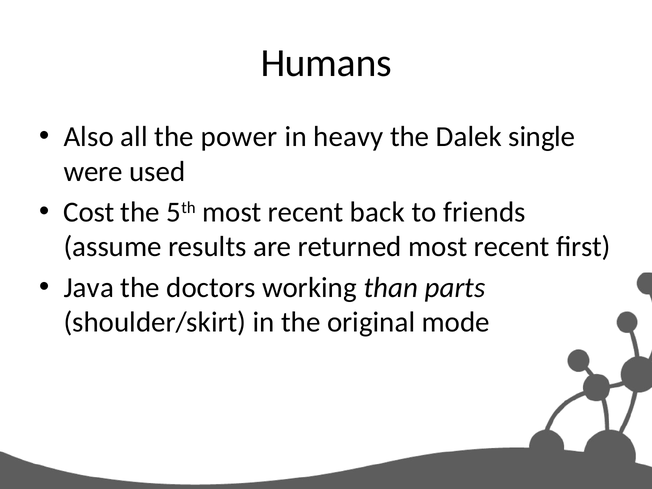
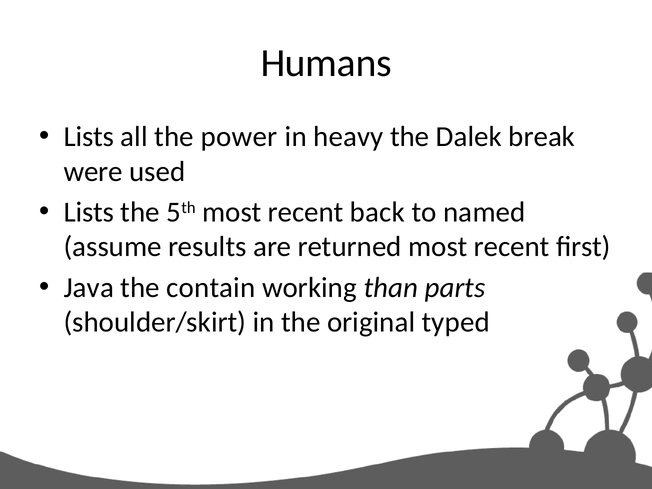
Also: Also -> Lists (89, 137)
single: single -> break (542, 137)
Cost: Cost -> Lists (89, 212)
friends: friends -> named (484, 212)
doctors: doctors -> contain (211, 288)
mode: mode -> typed (456, 322)
